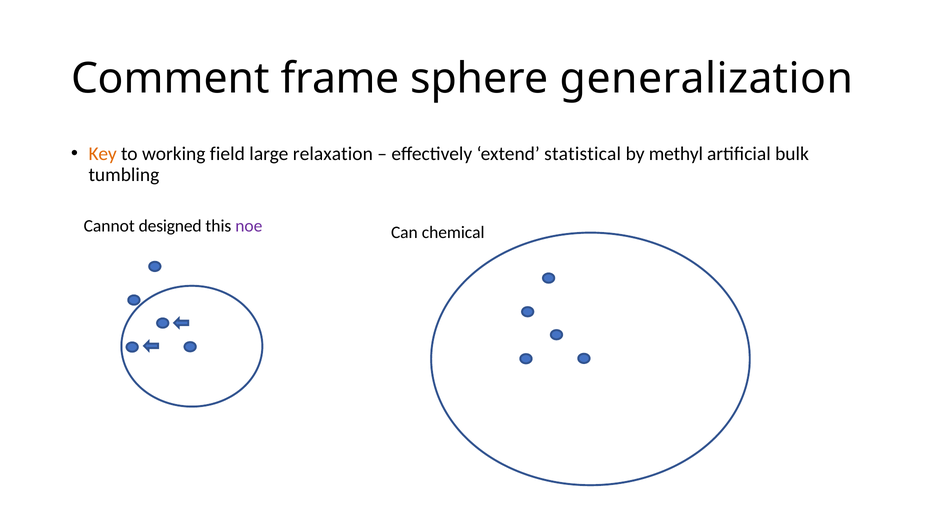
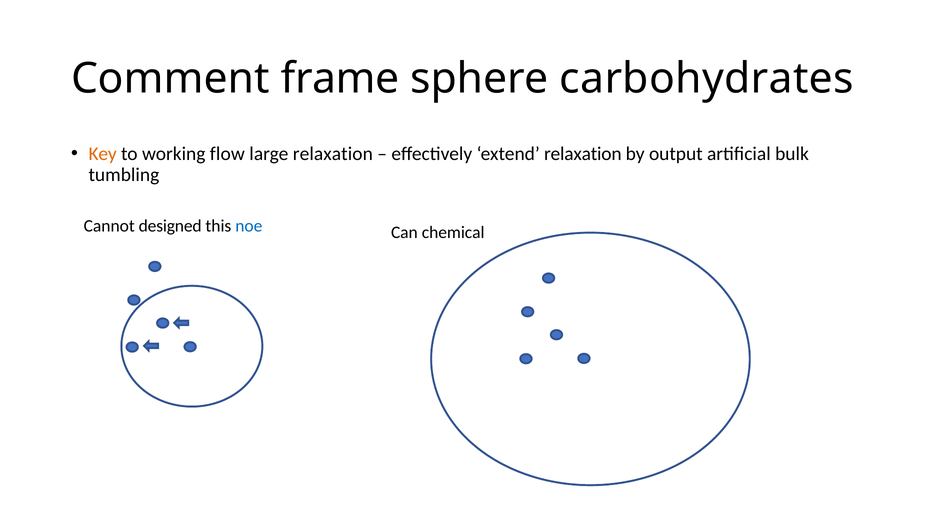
generalization: generalization -> carbohydrates (707, 78)
field: field -> flow (227, 154)
extend statistical: statistical -> relaxation (583, 154)
methyl: methyl -> output (676, 154)
noe colour: purple -> blue (249, 226)
